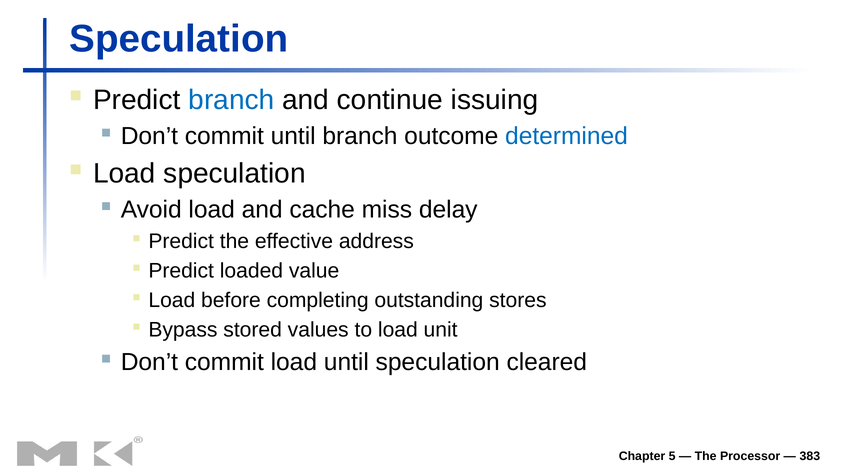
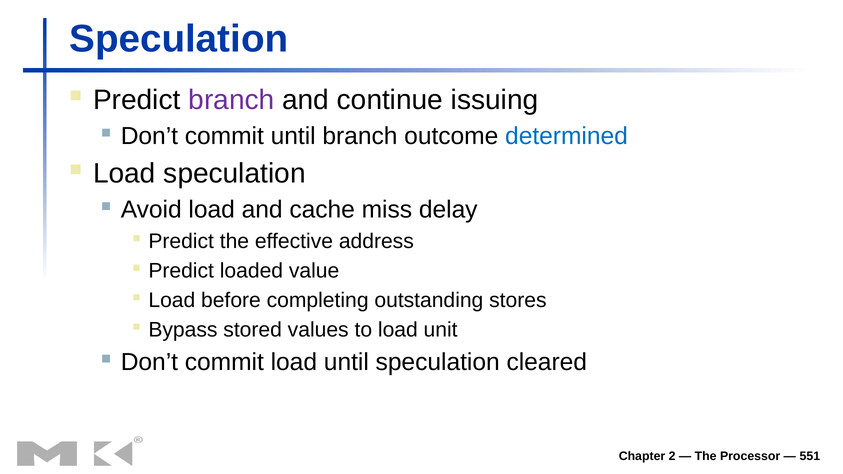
branch colour: blue -> purple (231, 100)
5: 5 -> 2 (672, 456)
383: 383 -> 551 (810, 456)
